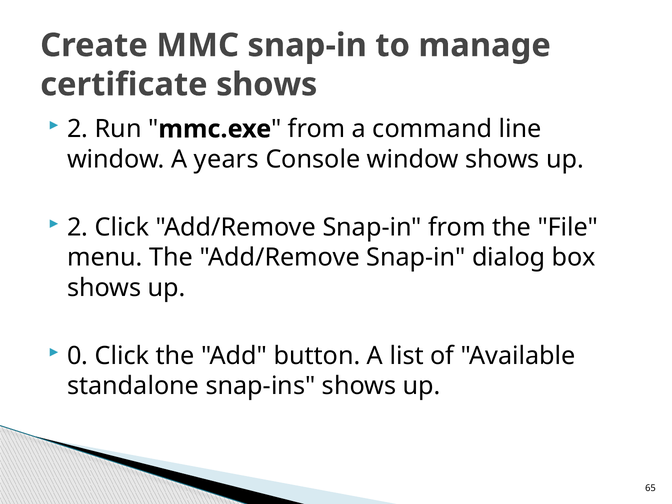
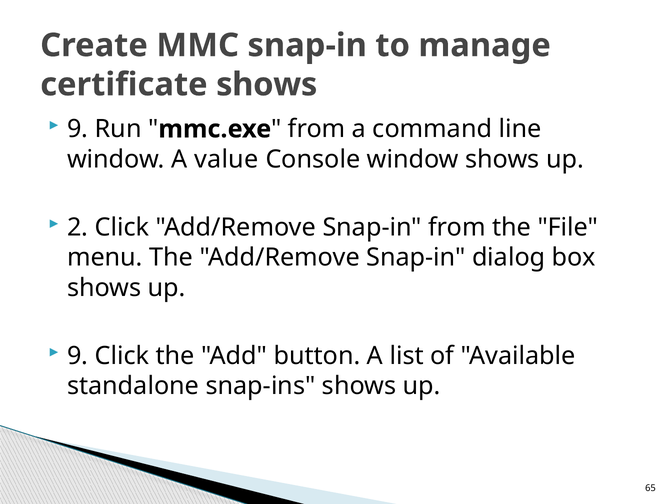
2: 2 -> 9 (78, 129)
years: years -> value (226, 159)
0: 0 -> 9 (78, 356)
